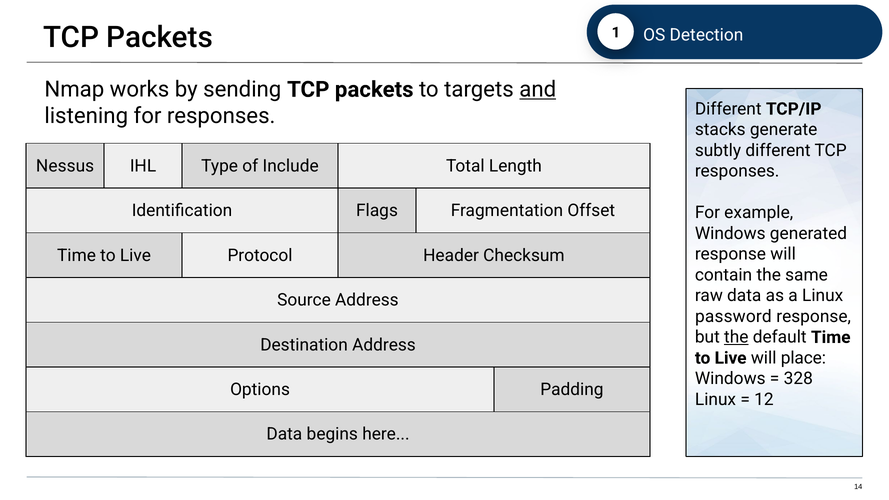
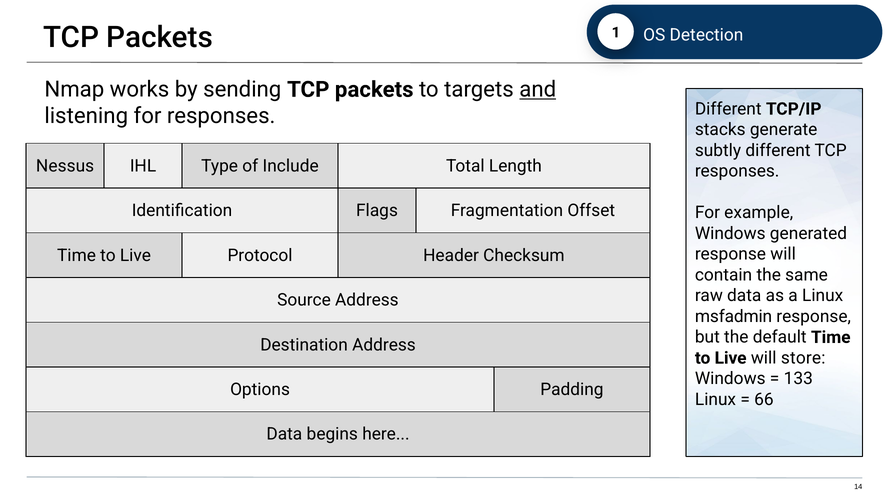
password: password -> msfadmin (734, 317)
the underline: present -> none (736, 337)
place: place -> store (803, 358)
328: 328 -> 133 (798, 379)
12: 12 -> 66 (764, 400)
